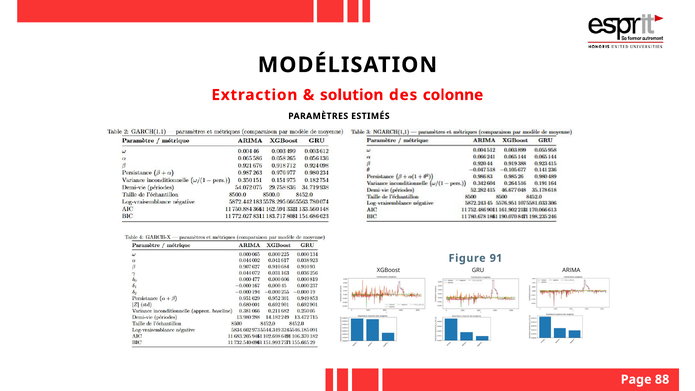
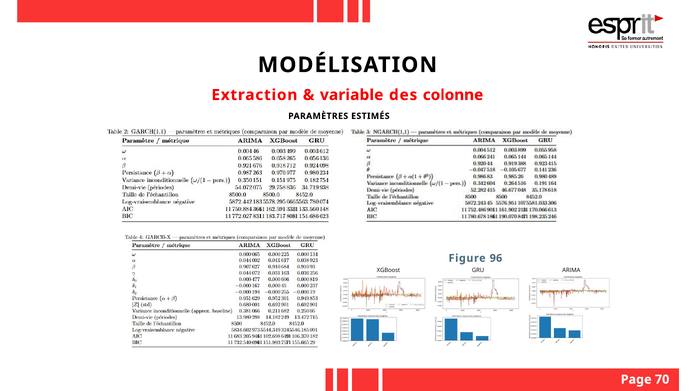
solution: solution -> variable (352, 95)
91: 91 -> 96 (496, 258)
88: 88 -> 70 (662, 379)
